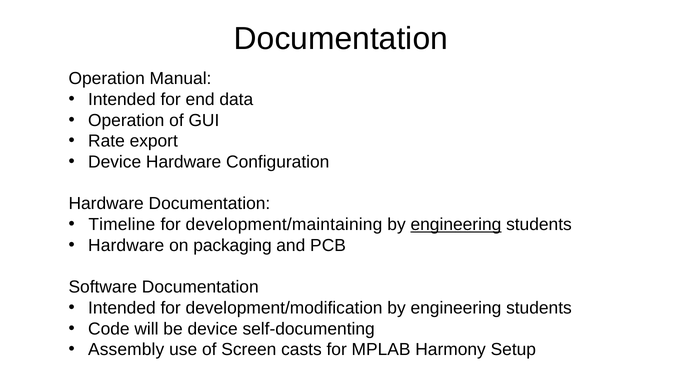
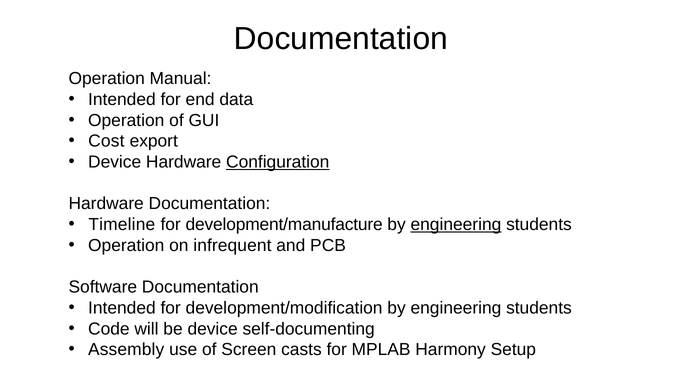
Rate: Rate -> Cost (106, 141)
Configuration underline: none -> present (278, 162)
development/maintaining: development/maintaining -> development/manufacture (284, 225)
Hardware: Hardware -> Operation (126, 245)
packaging: packaging -> infrequent (232, 245)
